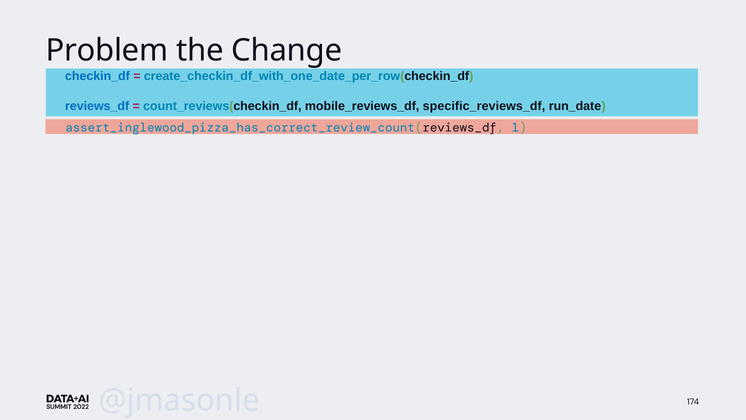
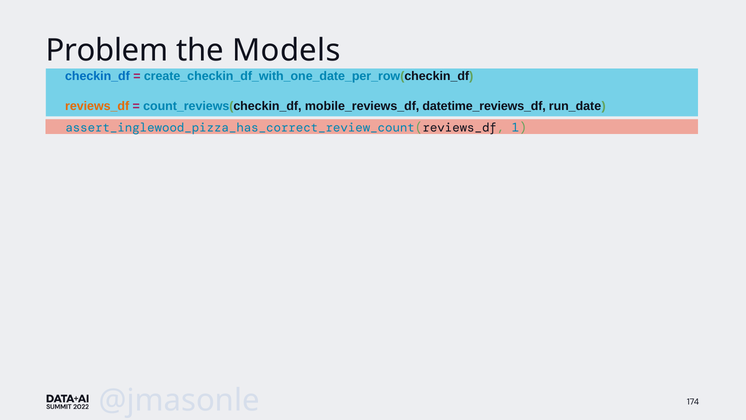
Change: Change -> Models (286, 50)
reviews_df colour: blue -> orange (97, 106)
specific_reviews_df: specific_reviews_df -> datetime_reviews_df (484, 106)
